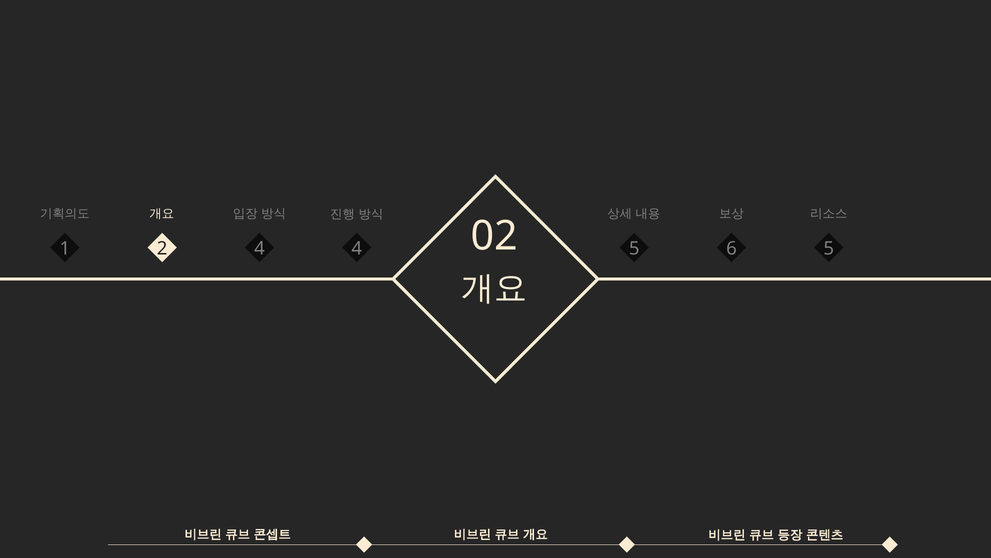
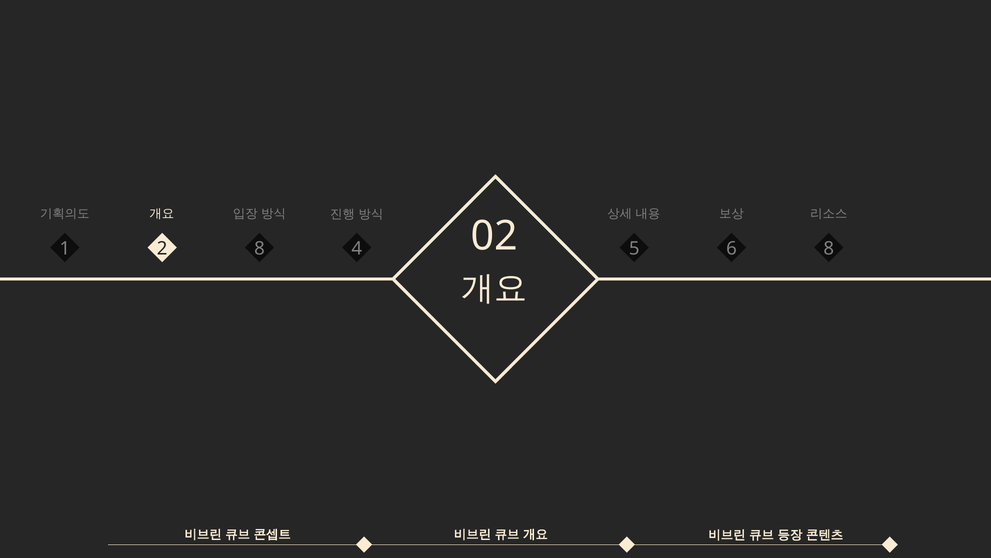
2 4: 4 -> 8 (259, 249)
4 5: 5 -> 8 (829, 249)
